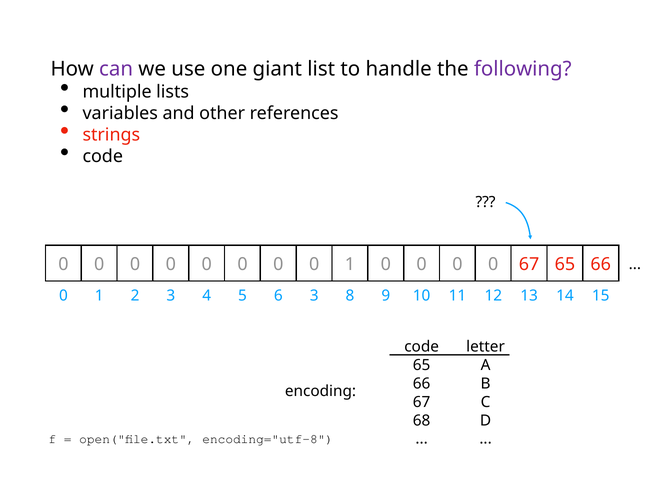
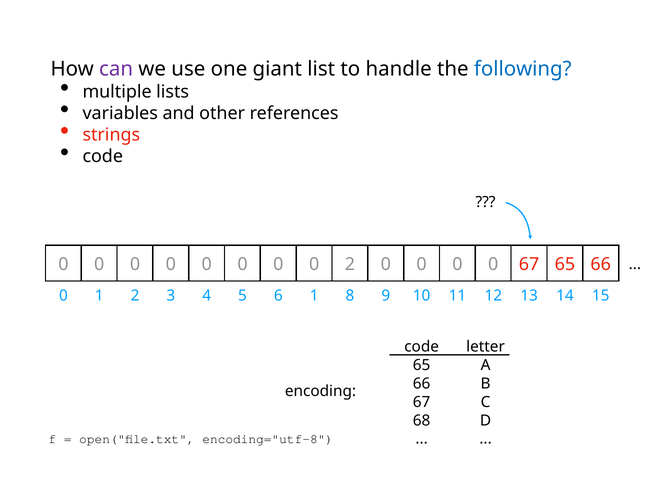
following colour: purple -> blue (523, 69)
0 1: 1 -> 2 (350, 265)
0 3: 3 -> 1 (314, 296)
